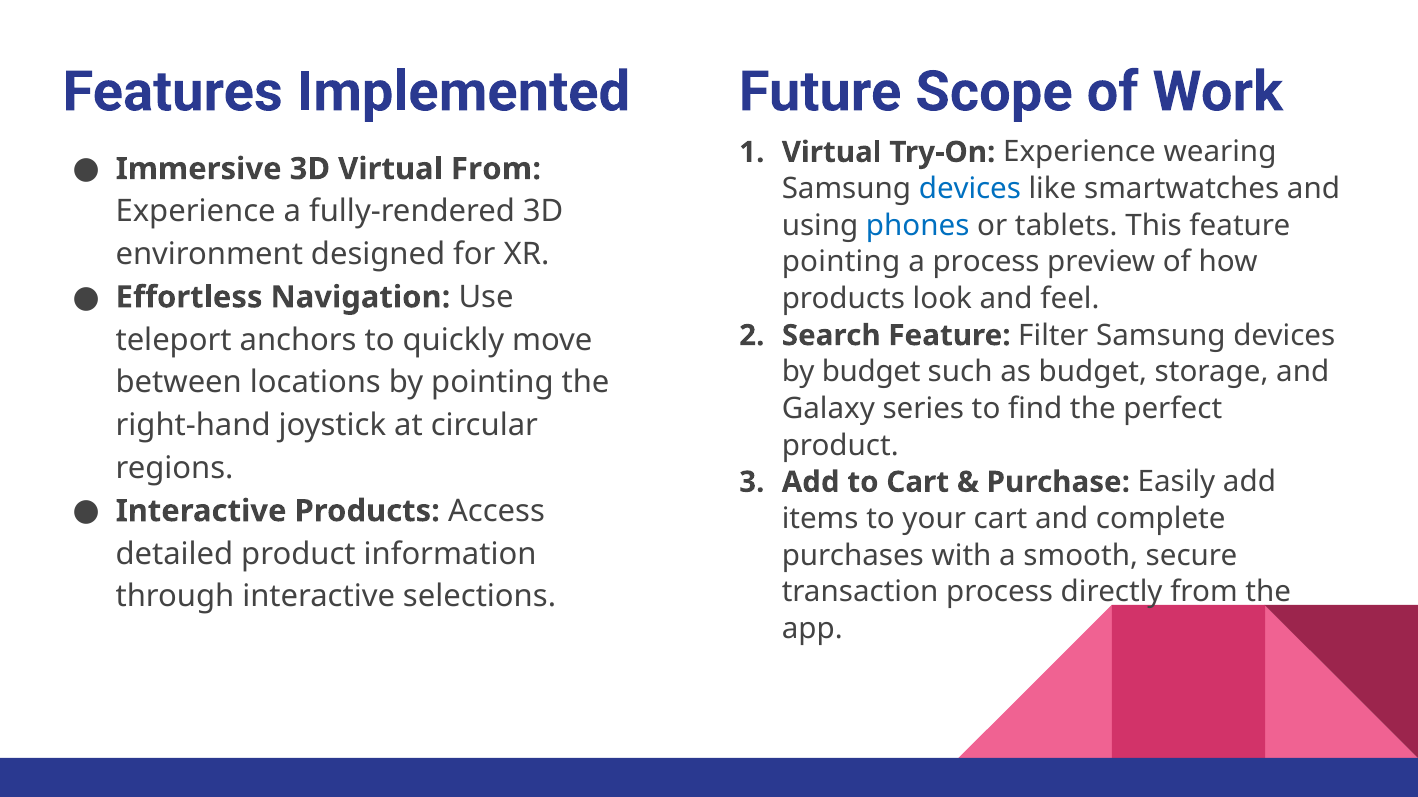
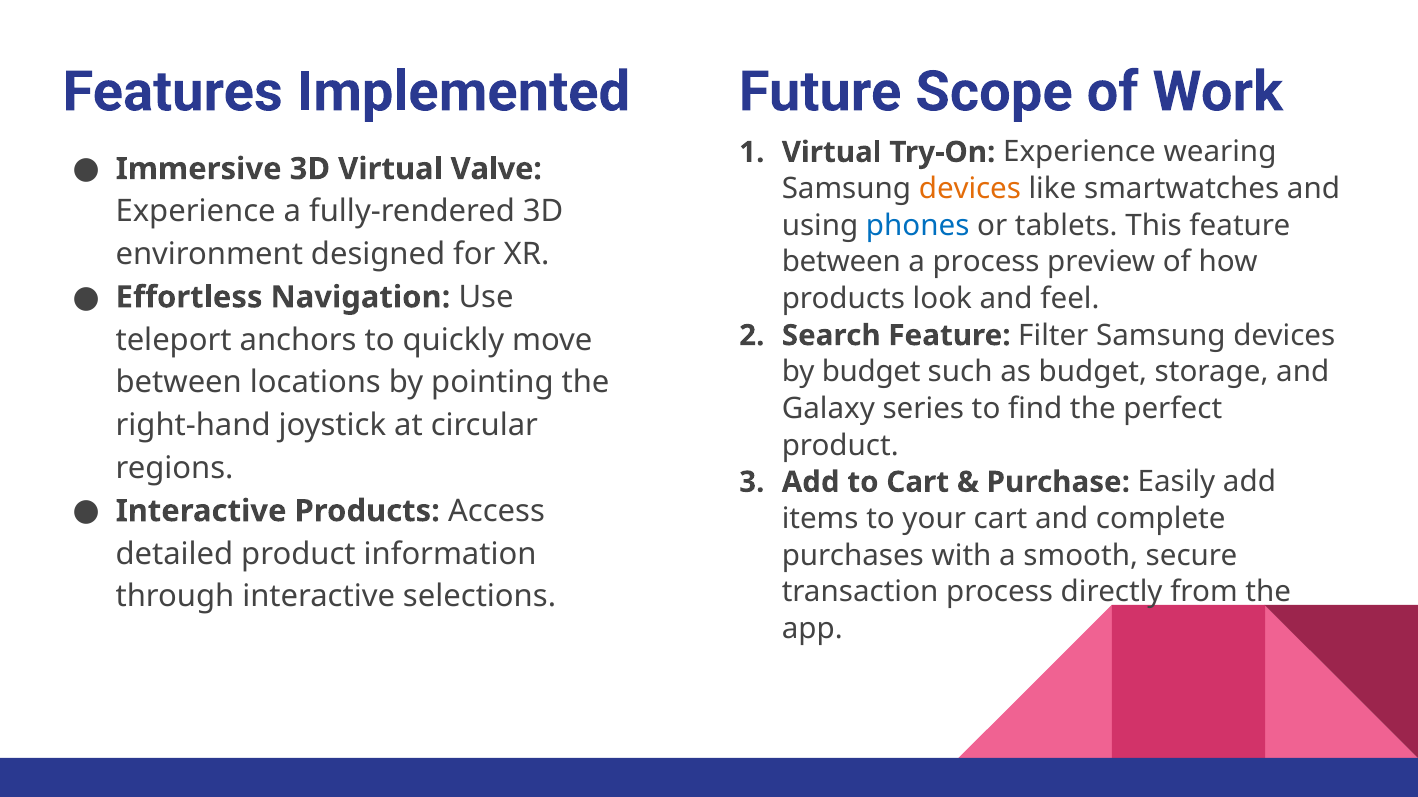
Virtual From: From -> Valve (496, 169)
devices colour: blue -> orange (970, 189)
pointing: pointing -> between (841, 262)
